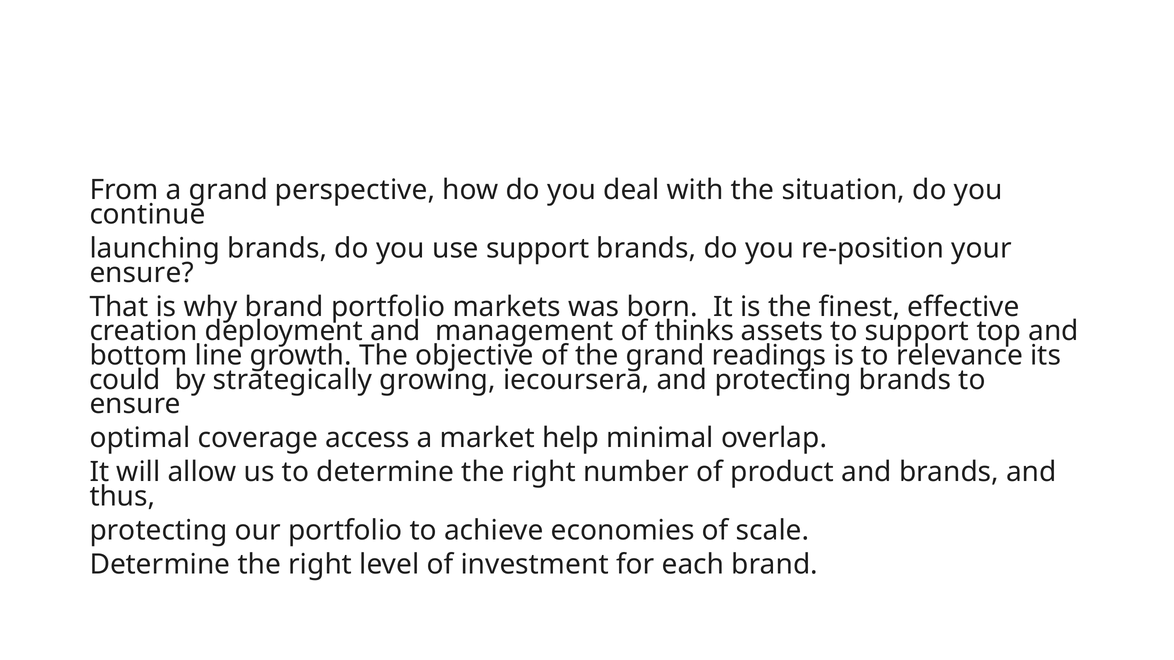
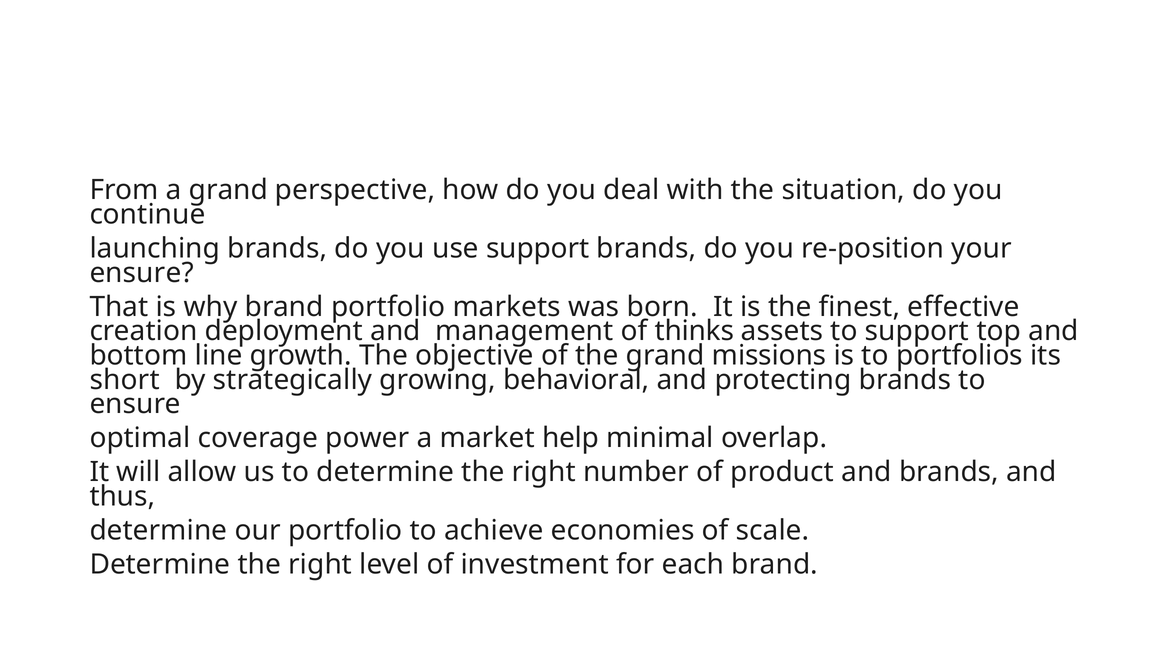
readings: readings -> missions (769, 356)
relevance: relevance -> portfolios (959, 356)
could: could -> short (125, 380)
iecoursera: iecoursera -> behavioral (576, 380)
access: access -> power (367, 438)
protecting: protecting -> determine (158, 531)
